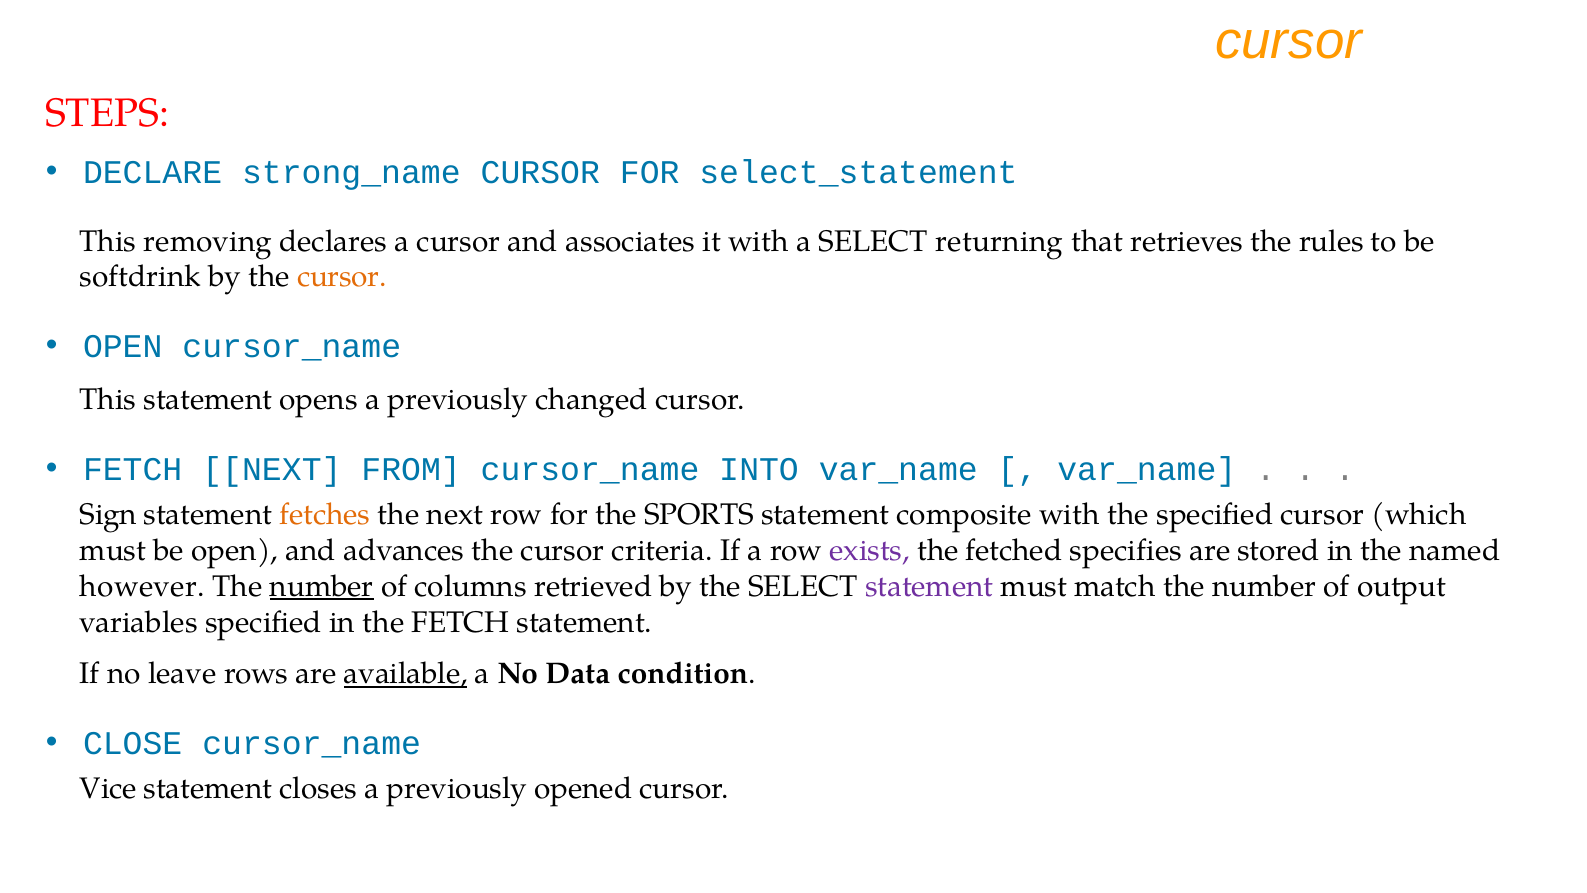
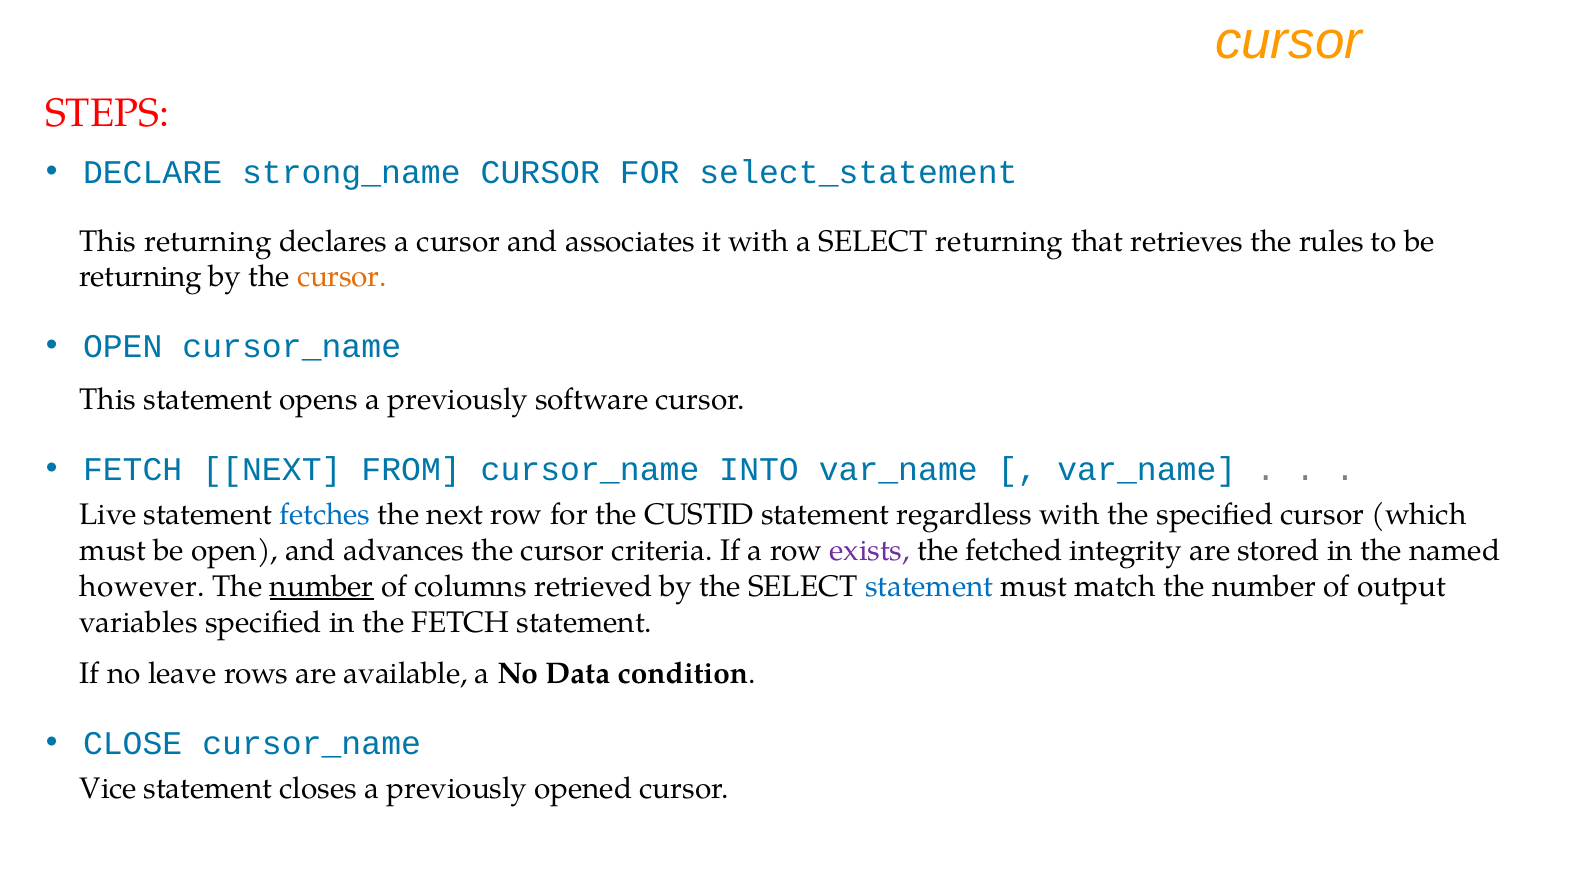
This removing: removing -> returning (208, 241)
softdrink: softdrink -> returning (141, 277)
changed: changed -> software (592, 400)
Sign: Sign -> Live (108, 515)
fetches colour: orange -> blue (325, 515)
SPORTS: SPORTS -> CUSTID (699, 515)
composite: composite -> regardless (964, 515)
specifies: specifies -> integrity (1126, 551)
statement colour: purple -> blue (929, 586)
available underline: present -> none (406, 674)
